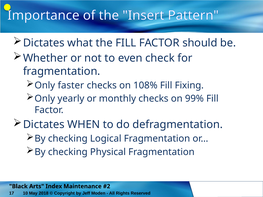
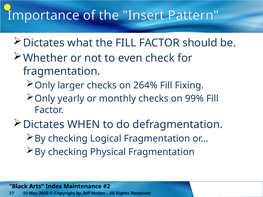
faster: faster -> larger (71, 85)
108%: 108% -> 264% (145, 85)
